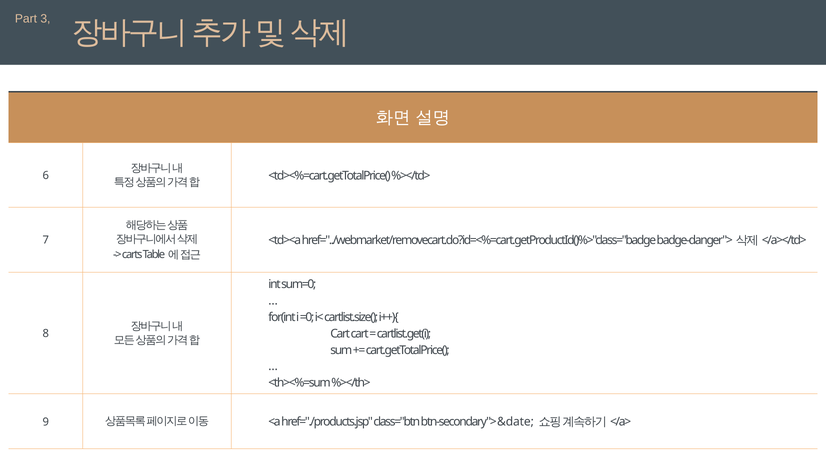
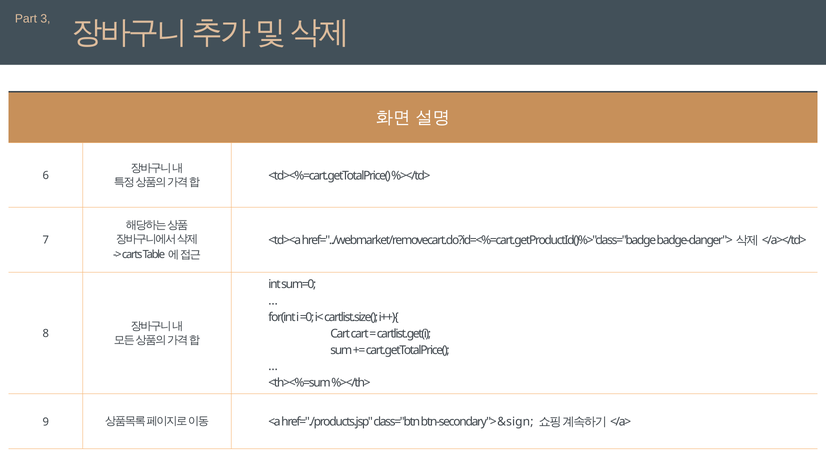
&date: &date -> &sign (515, 422)
